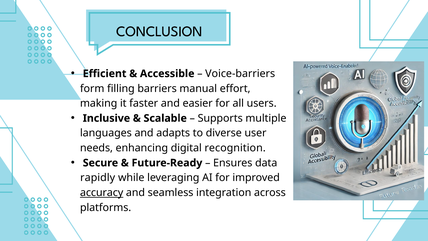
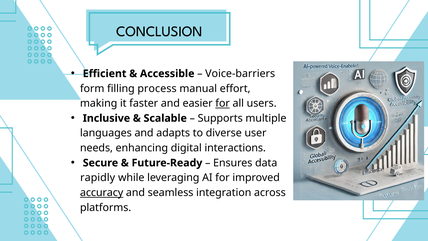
barriers: barriers -> process (157, 88)
for underline: none -> present (223, 103)
recognition: recognition -> interactions (235, 148)
